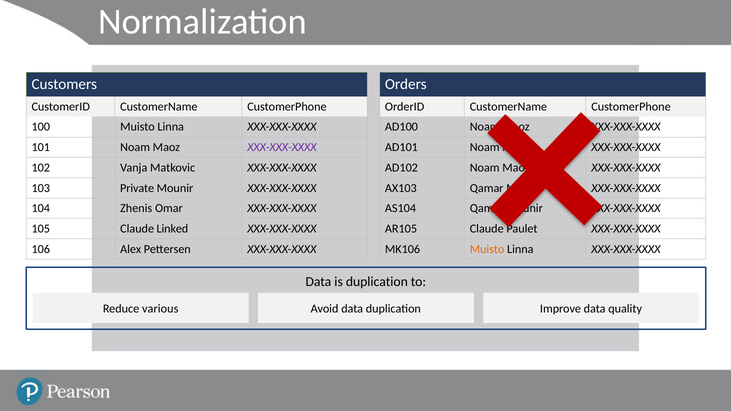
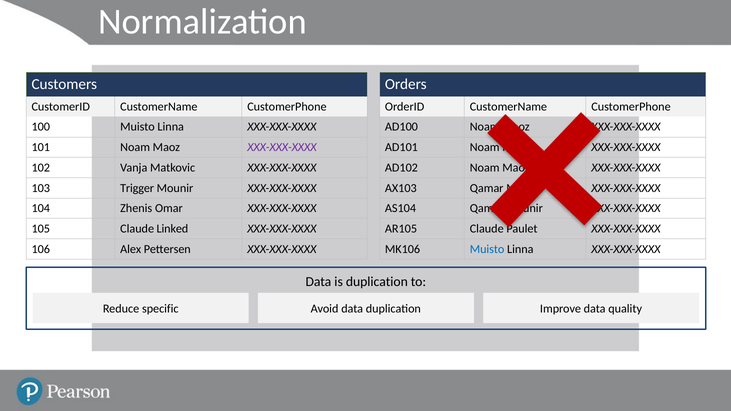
Private: Private -> Trigger (137, 188)
Muisto colour: orange -> blue (487, 249)
various: various -> specific (160, 309)
